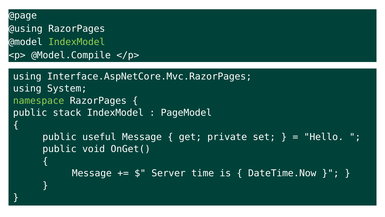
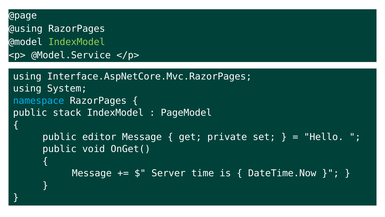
@Model.Compile: @Model.Compile -> @Model.Service (71, 55)
namespace colour: light green -> light blue (39, 100)
useful: useful -> editor (99, 137)
